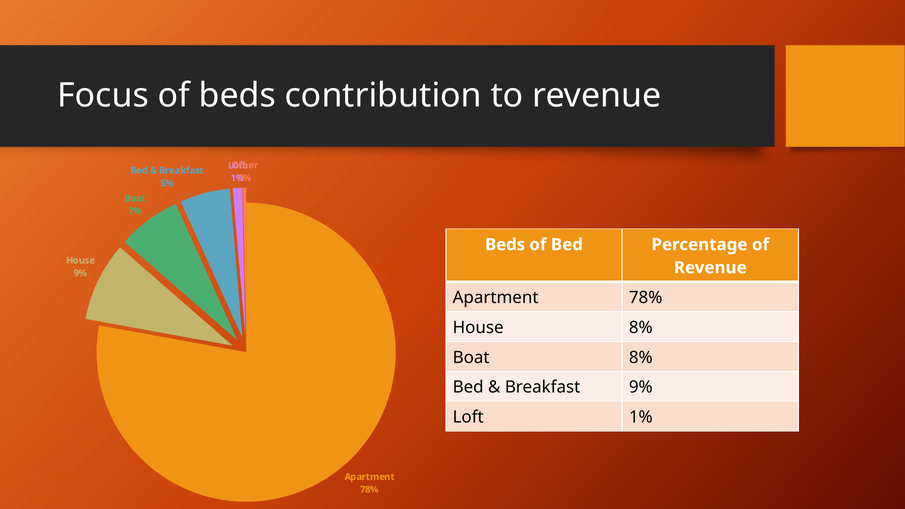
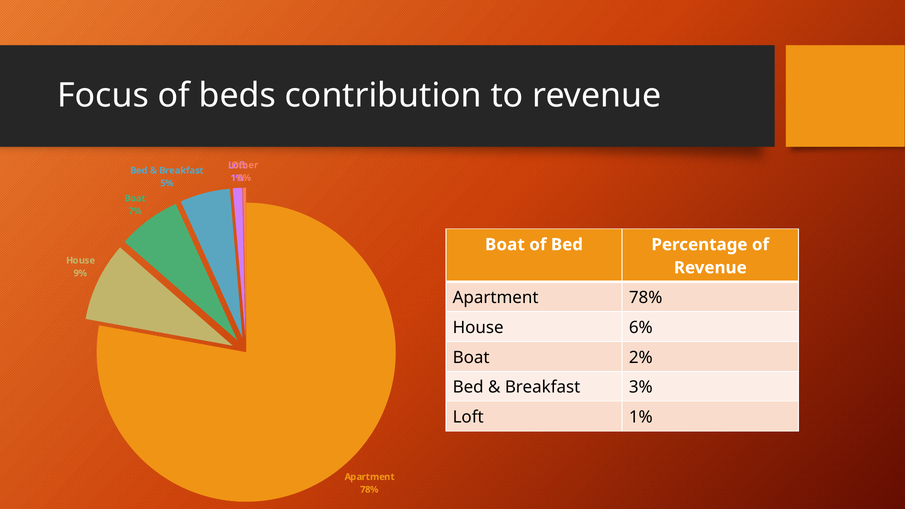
Beds: Beds -> Boat (505, 245)
House 8%: 8% -> 6% (641, 328)
Boat 8%: 8% -> 2% (641, 357)
Breakfast 9%: 9% -> 3% (641, 387)
